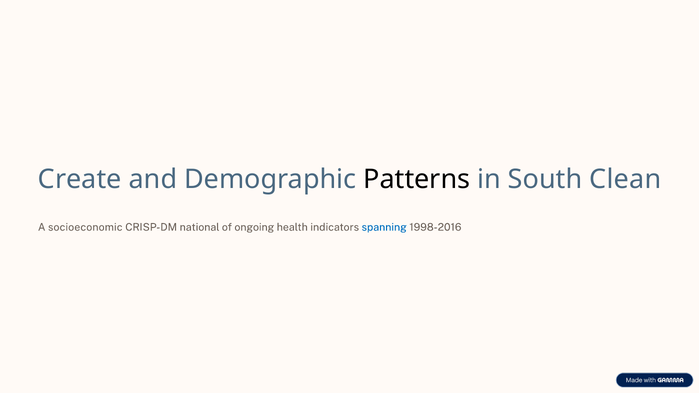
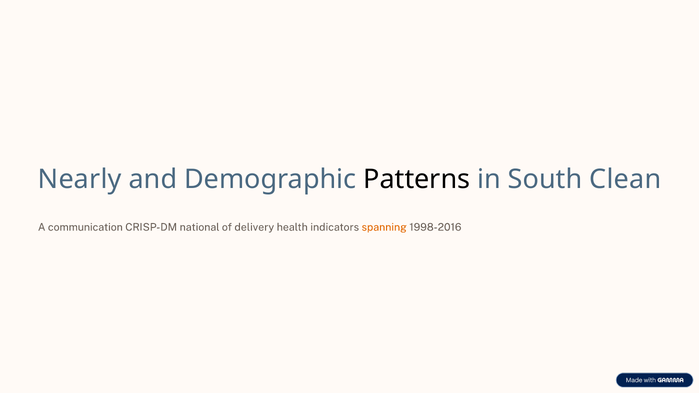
Create: Create -> Nearly (80, 180)
socioeconomic: socioeconomic -> communication (85, 227)
ongoing: ongoing -> delivery (254, 227)
spanning colour: blue -> orange (384, 227)
